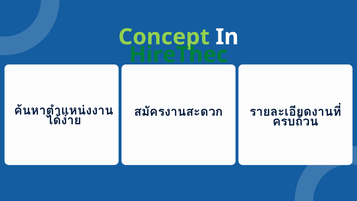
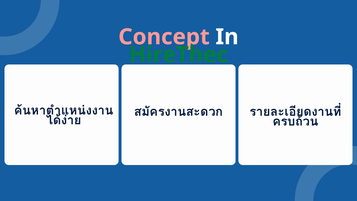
Concept colour: light green -> pink (164, 37)
